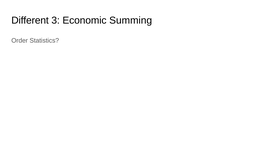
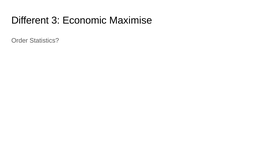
Summing: Summing -> Maximise (131, 20)
